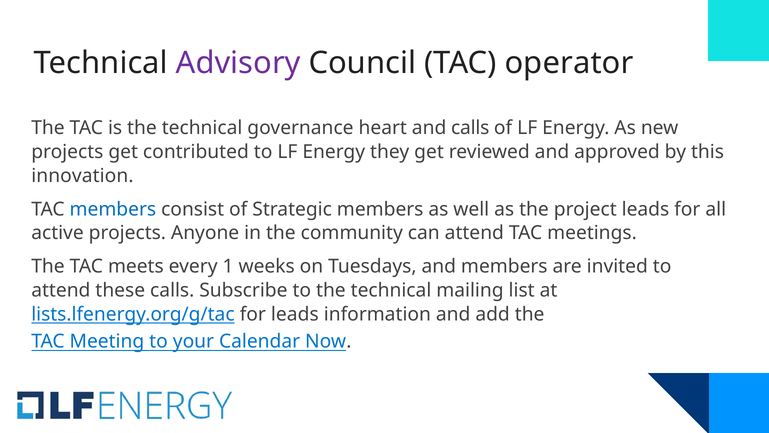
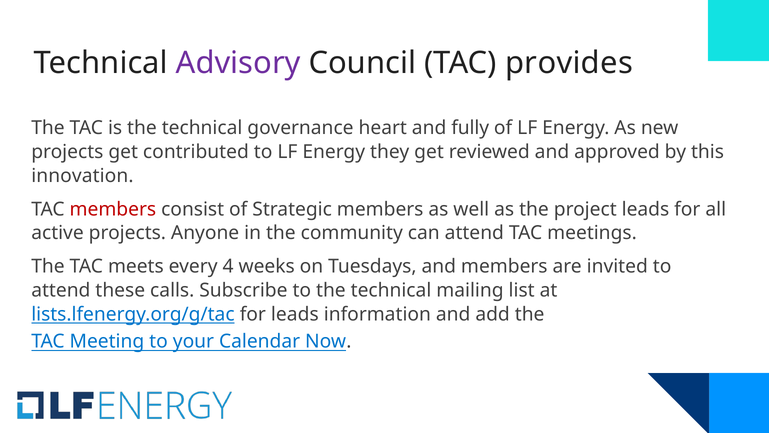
operator: operator -> provides (569, 63)
and calls: calls -> fully (470, 128)
members colour: blue -> red (113, 209)
1: 1 -> 4 (228, 266)
